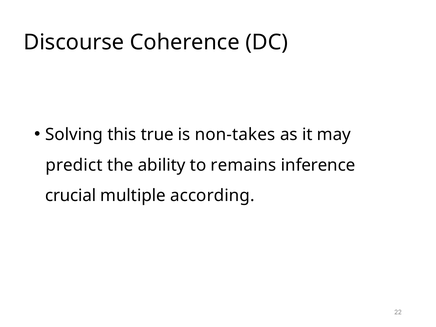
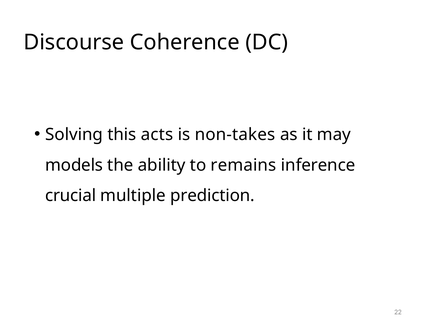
true: true -> acts (157, 135)
predict: predict -> models (74, 165)
according: according -> prediction (212, 196)
